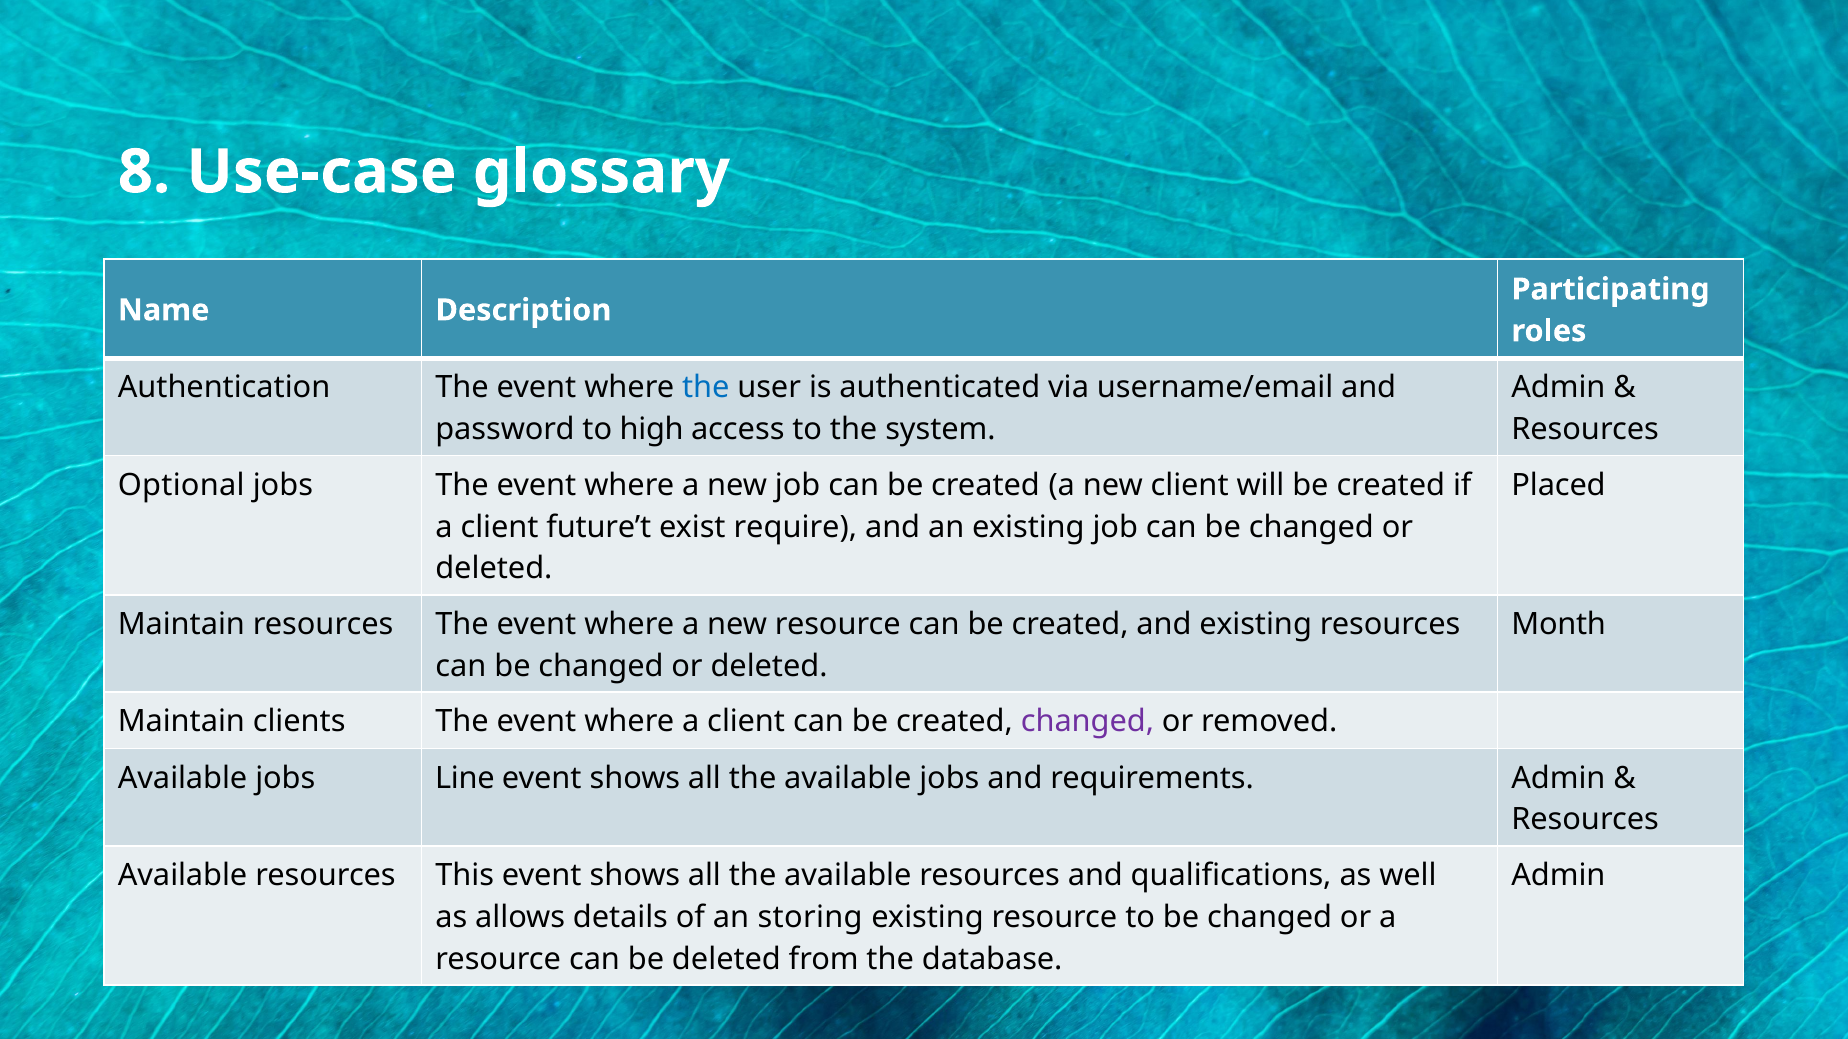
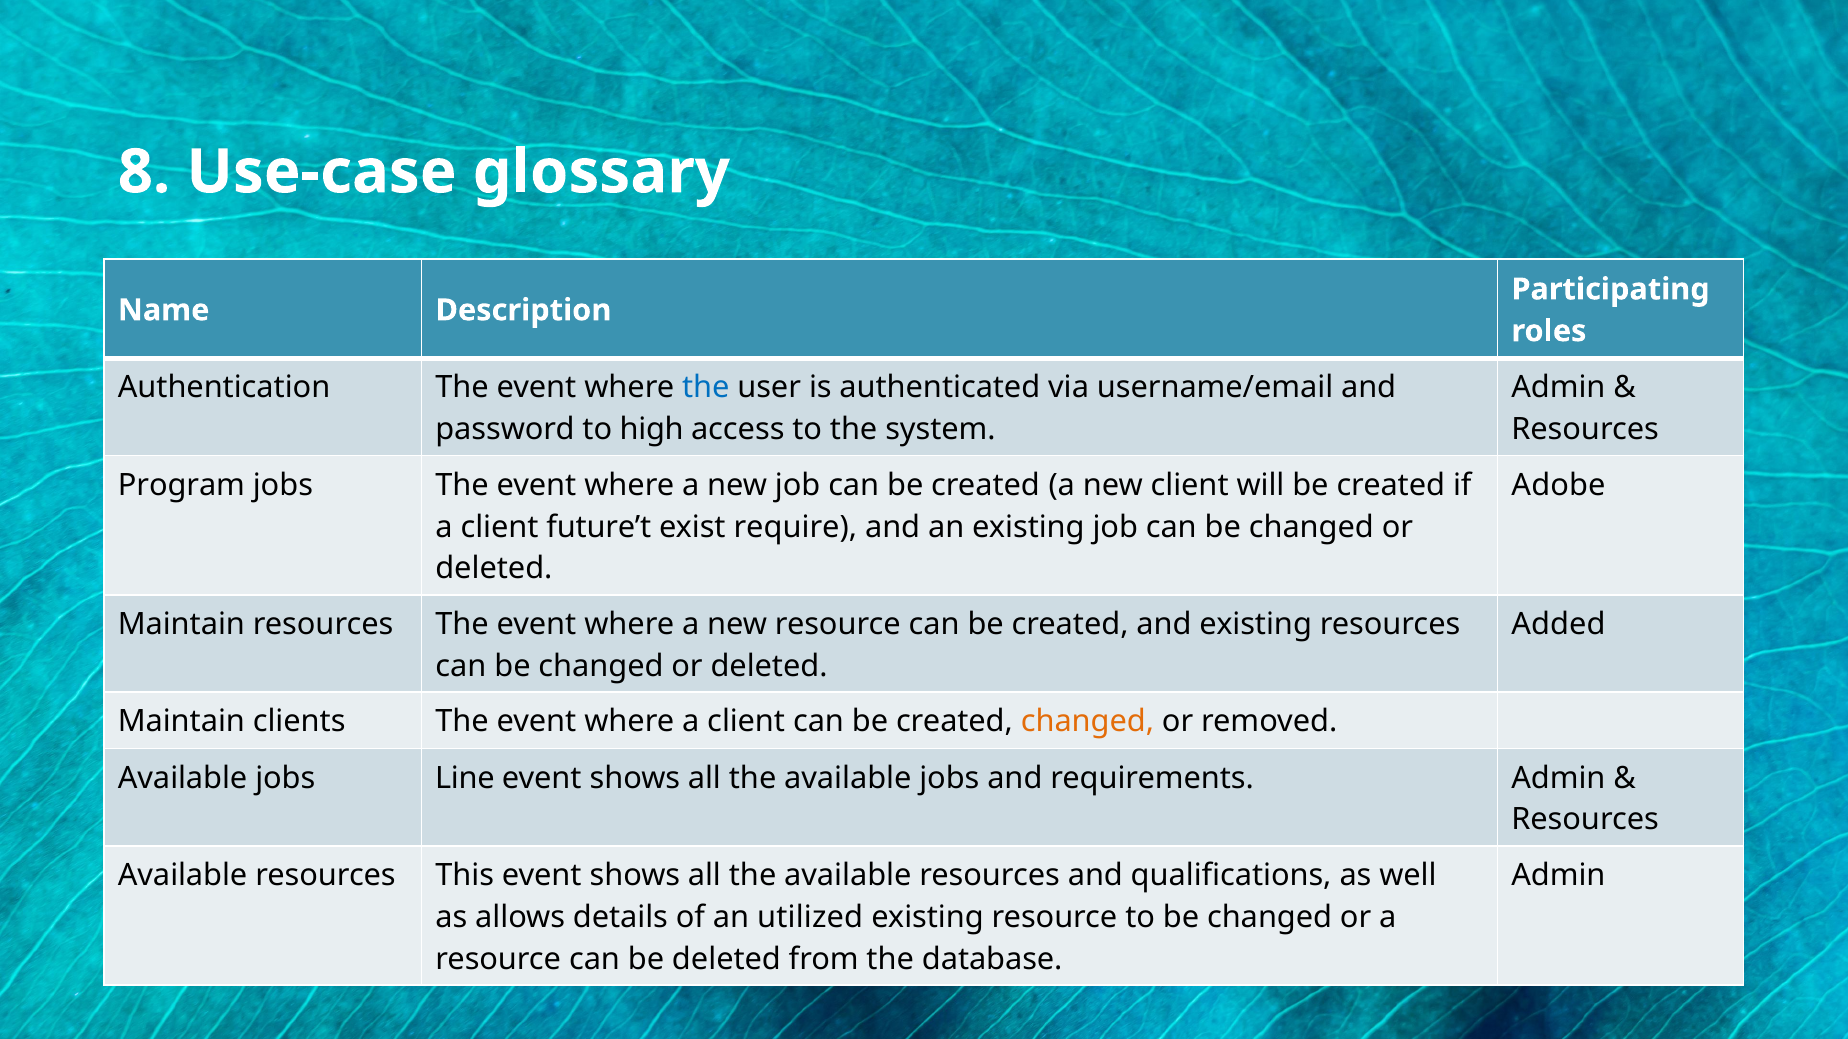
Optional: Optional -> Program (181, 485)
Placed: Placed -> Adobe (1558, 485)
Month: Month -> Added (1558, 625)
changed colour: purple -> orange (1087, 722)
storing: storing -> utilized (810, 918)
